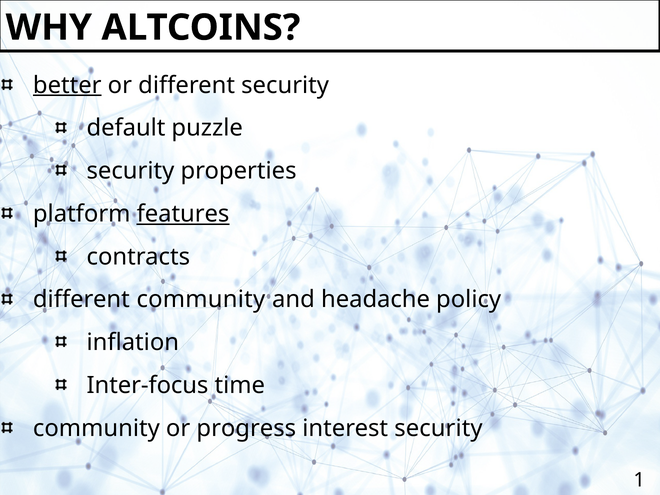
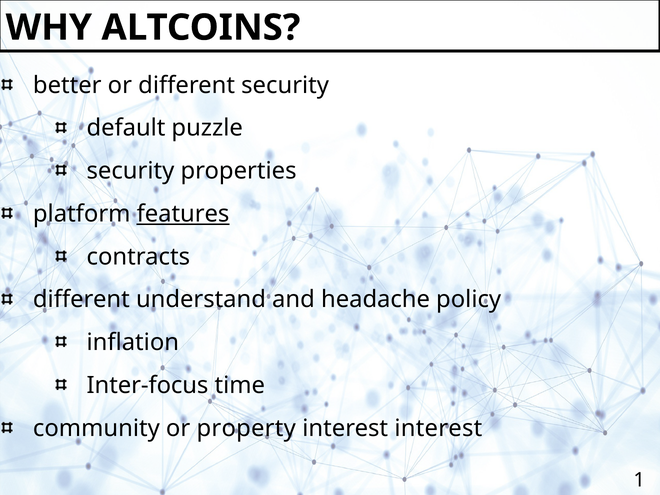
better underline: present -> none (67, 85)
different community: community -> understand (201, 300)
progress: progress -> property (246, 428)
interest security: security -> interest (438, 428)
